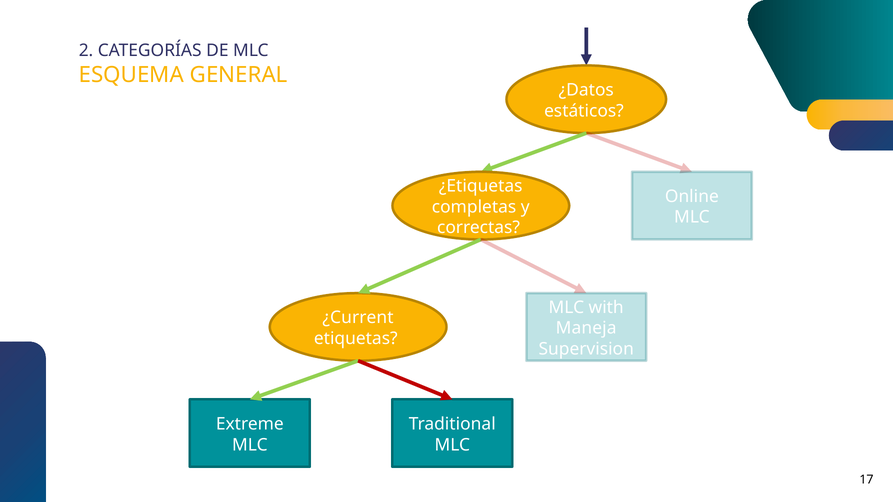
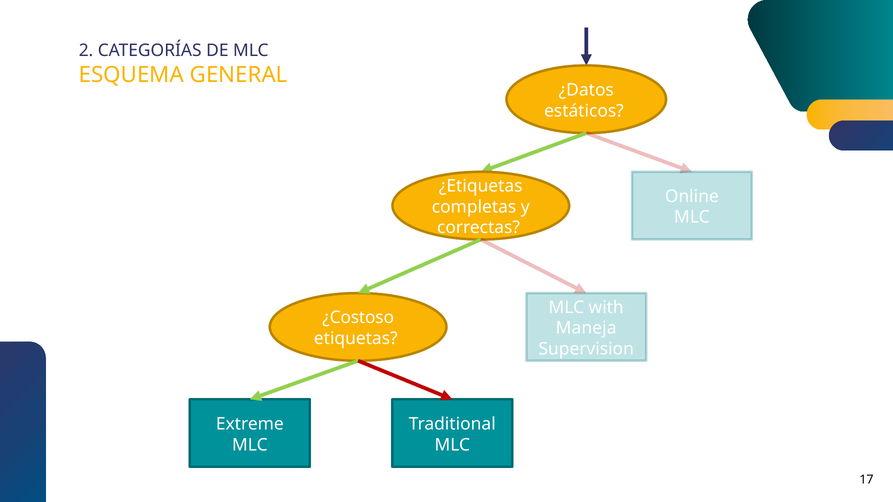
¿Current: ¿Current -> ¿Costoso (358, 318)
